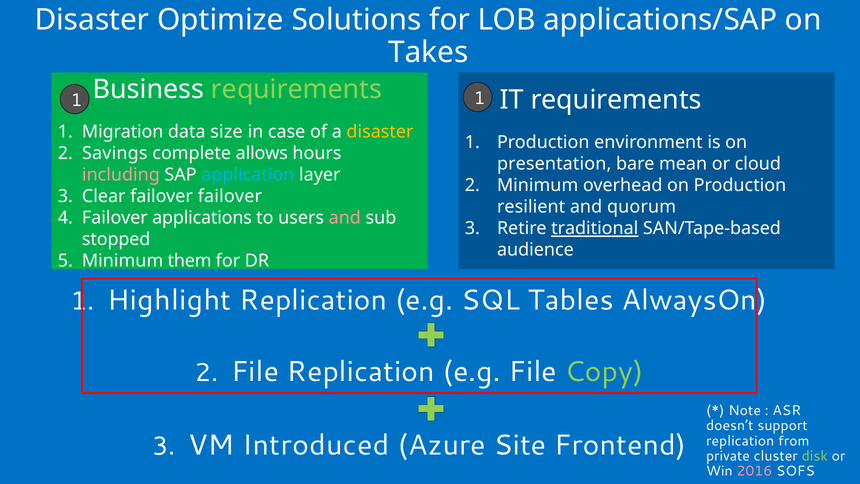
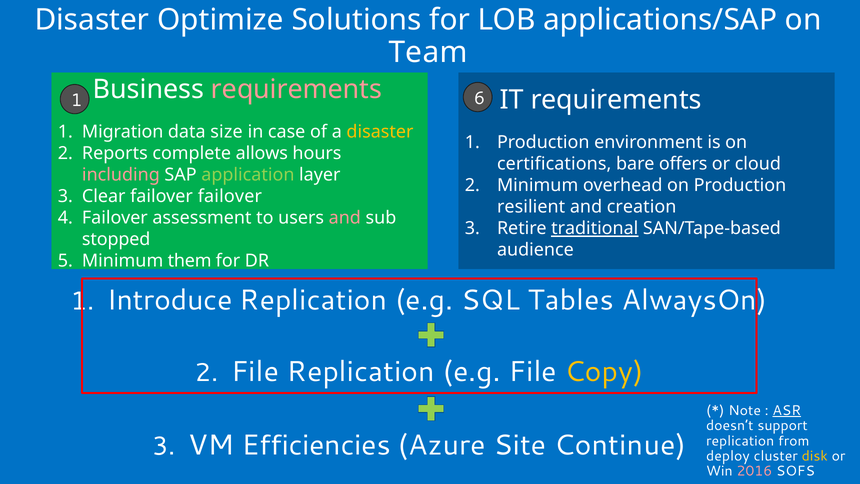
Takes: Takes -> Team (428, 52)
requirements colour: light green -> pink (296, 89)
1 1: 1 -> 6 (480, 98)
Savings: Savings -> Reports (115, 153)
presentation: presentation -> certifications (554, 164)
mean: mean -> offers (683, 164)
application colour: light blue -> light green (248, 175)
quorum: quorum -> creation (642, 207)
applications: applications -> assessment (202, 218)
Highlight: Highlight -> Introduce (170, 300)
Copy colour: light green -> yellow (604, 371)
ASR underline: none -> present (787, 410)
Introduced: Introduced -> Efficiencies (316, 445)
Frontend: Frontend -> Continue (620, 445)
private: private -> deploy (728, 456)
disk colour: light green -> yellow (815, 456)
